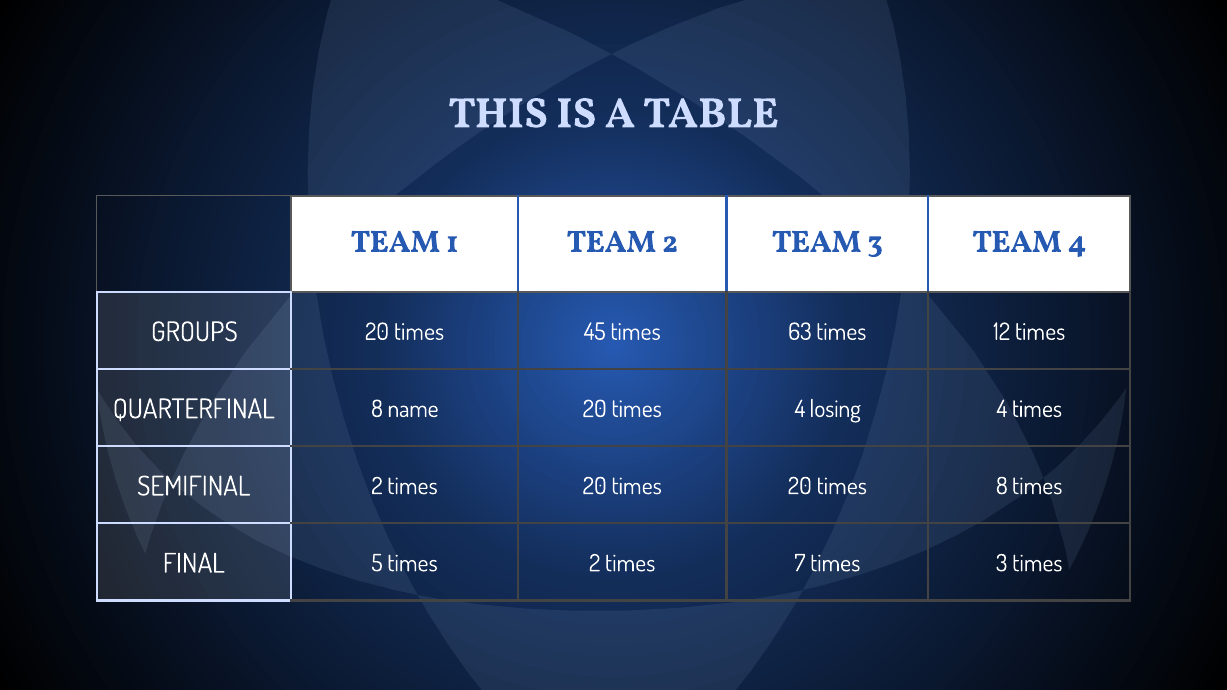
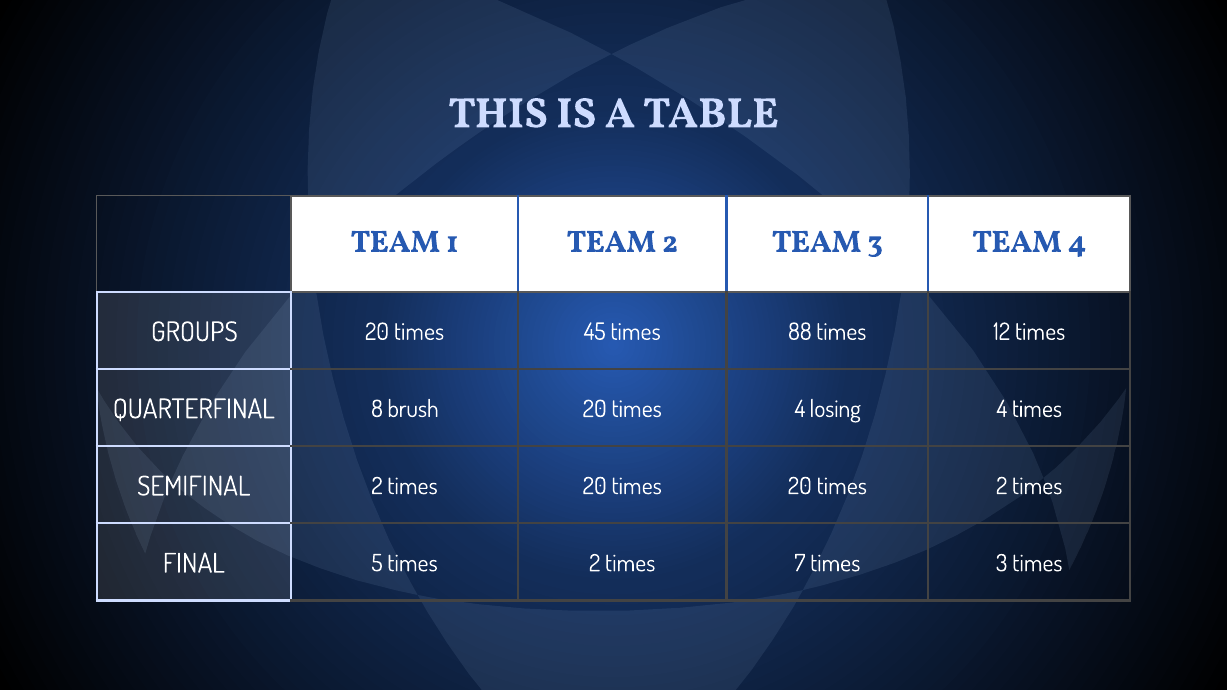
63: 63 -> 88 (800, 332)
name: name -> brush (413, 409)
20 times 8: 8 -> 2 (1002, 486)
